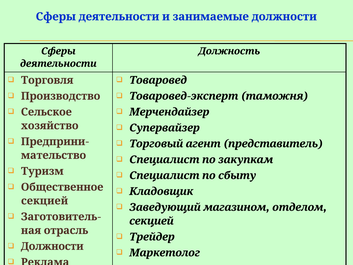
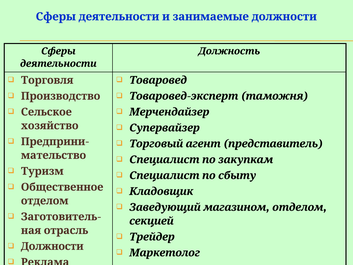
секцией: секцией -> отделом (45, 201)
